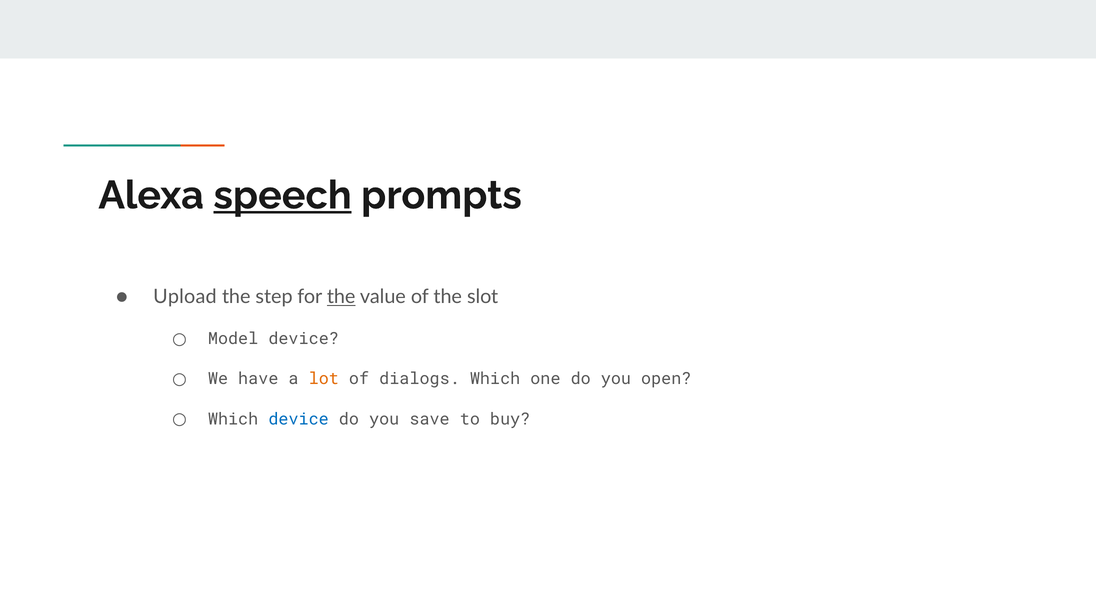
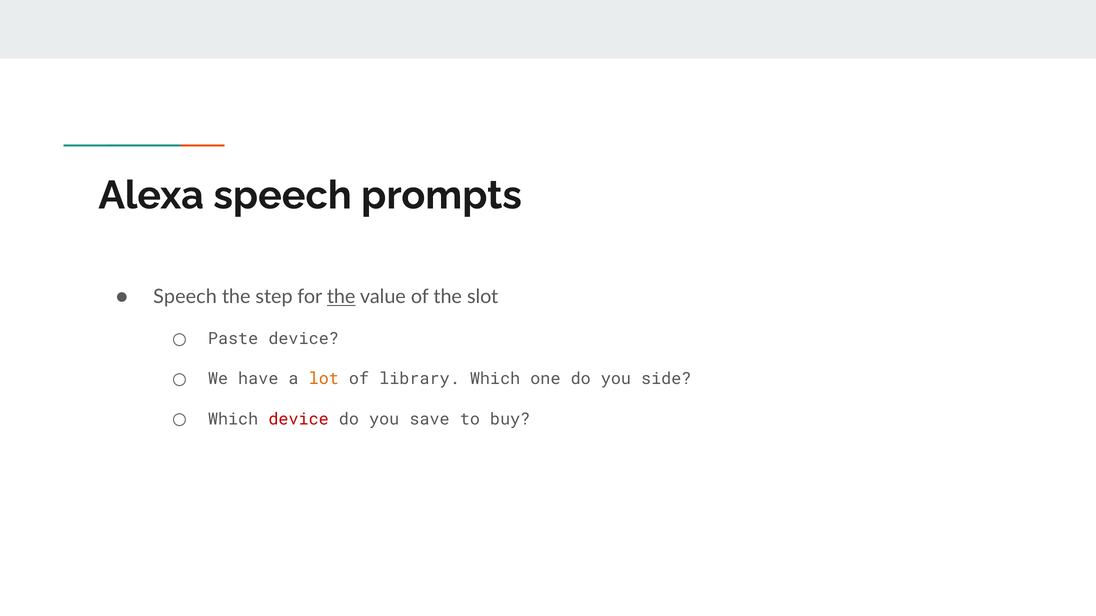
speech underline: present -> none (283, 196)
Upload: Upload -> Speech (185, 297)
Model: Model -> Paste (233, 339)
dialogs: dialogs -> library (419, 379)
open: open -> side (666, 379)
device colour: blue -> red (299, 419)
